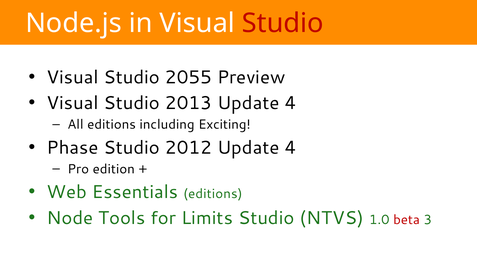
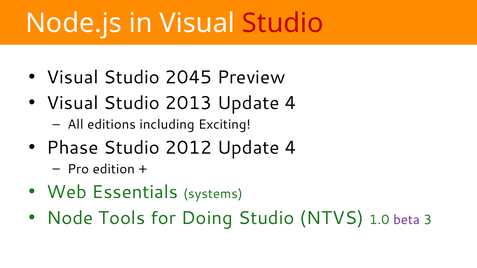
2055: 2055 -> 2045 (188, 77)
Essentials editions: editions -> systems (213, 194)
Limits: Limits -> Doing (207, 218)
beta colour: red -> purple (407, 220)
